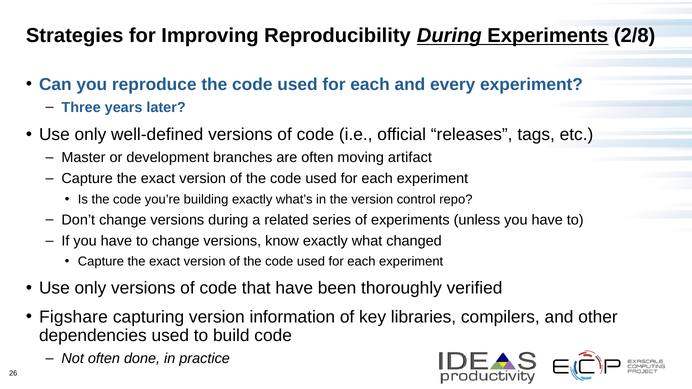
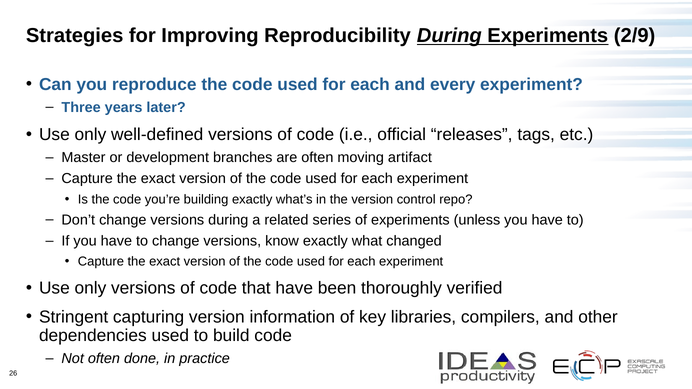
2/8: 2/8 -> 2/9 (635, 36)
Figshare: Figshare -> Stringent (74, 317)
